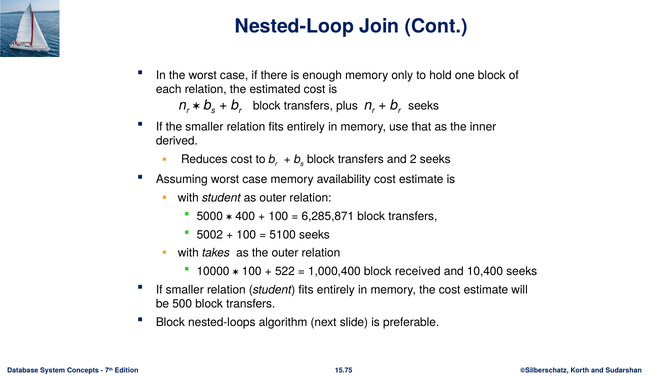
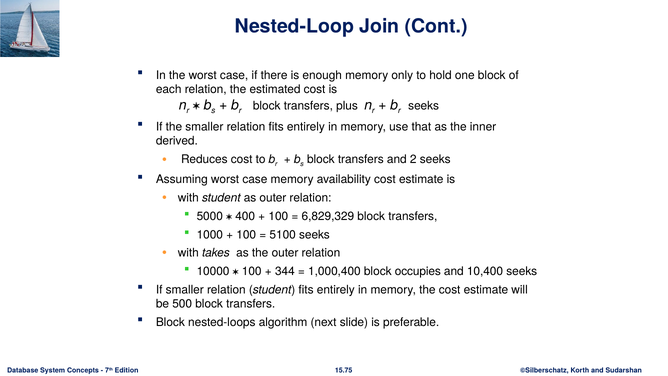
6,285,871: 6,285,871 -> 6,829,329 (328, 216)
5002: 5002 -> 1000 (210, 234)
522: 522 -> 344 (285, 271)
received: received -> occupies (418, 271)
